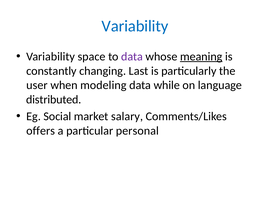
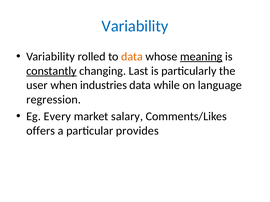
space: space -> rolled (92, 57)
data colour: purple -> orange (132, 57)
constantly underline: none -> present (51, 71)
modeling: modeling -> industries (103, 85)
distributed: distributed -> regression (54, 100)
Social: Social -> Every (57, 117)
personal: personal -> provides (137, 131)
